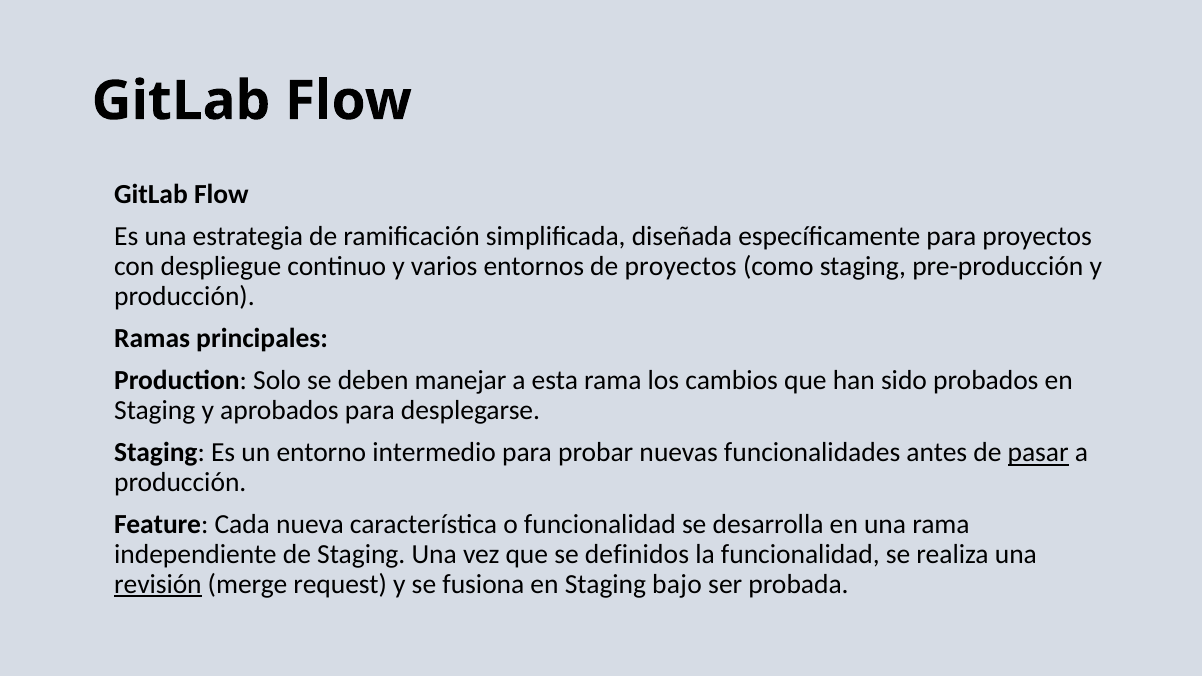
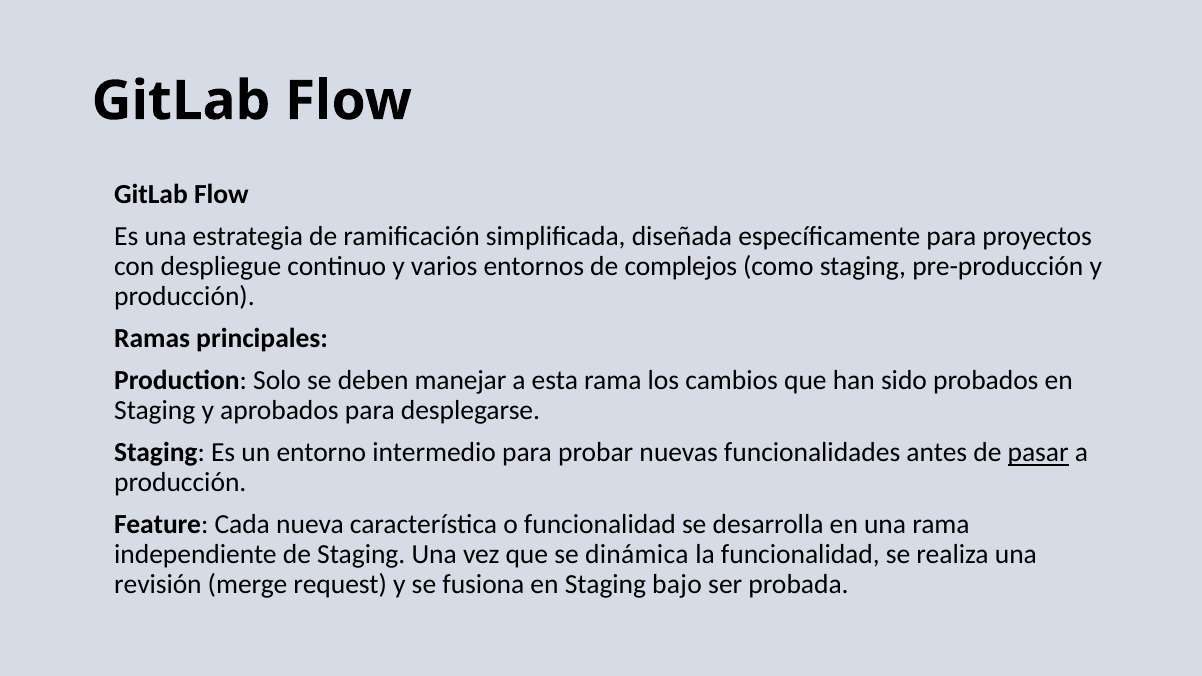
de proyectos: proyectos -> complejos (681, 267)
definidos: definidos -> dinámica (637, 555)
revisión underline: present -> none (158, 584)
